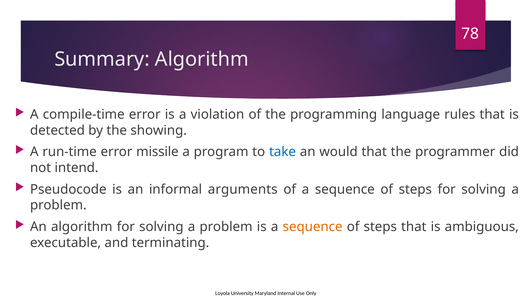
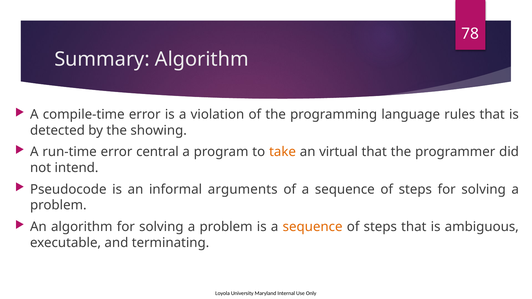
missile: missile -> central (157, 152)
take colour: blue -> orange (283, 152)
would: would -> virtual (339, 152)
